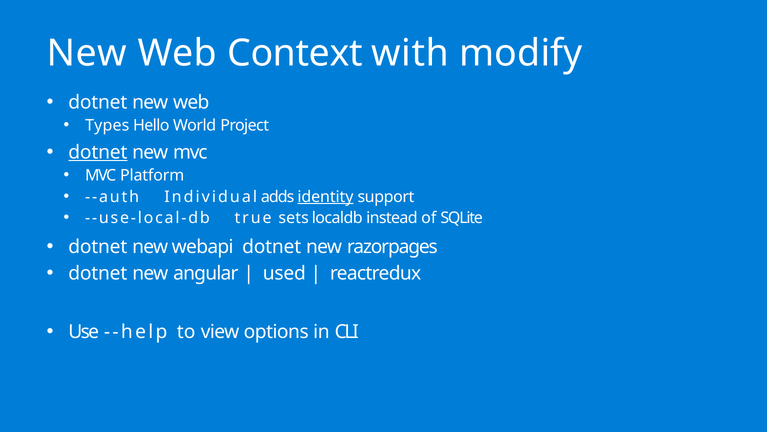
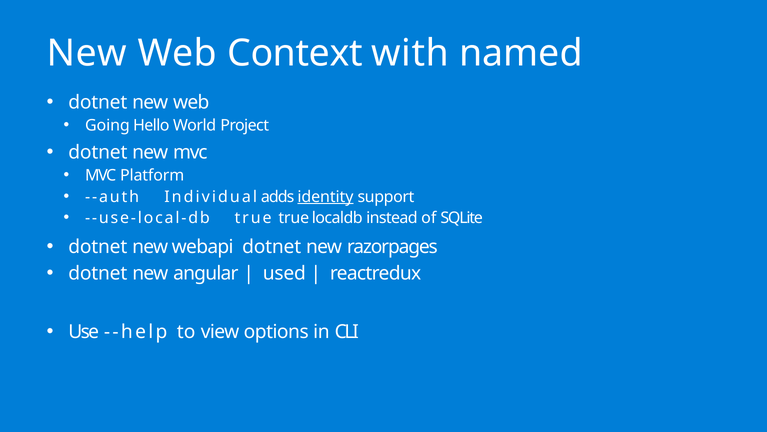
modify: modify -> named (521, 53)
Types: Types -> Going (107, 125)
dotnet underline: present -> none (98, 152)
true sets: sets -> true (294, 218)
